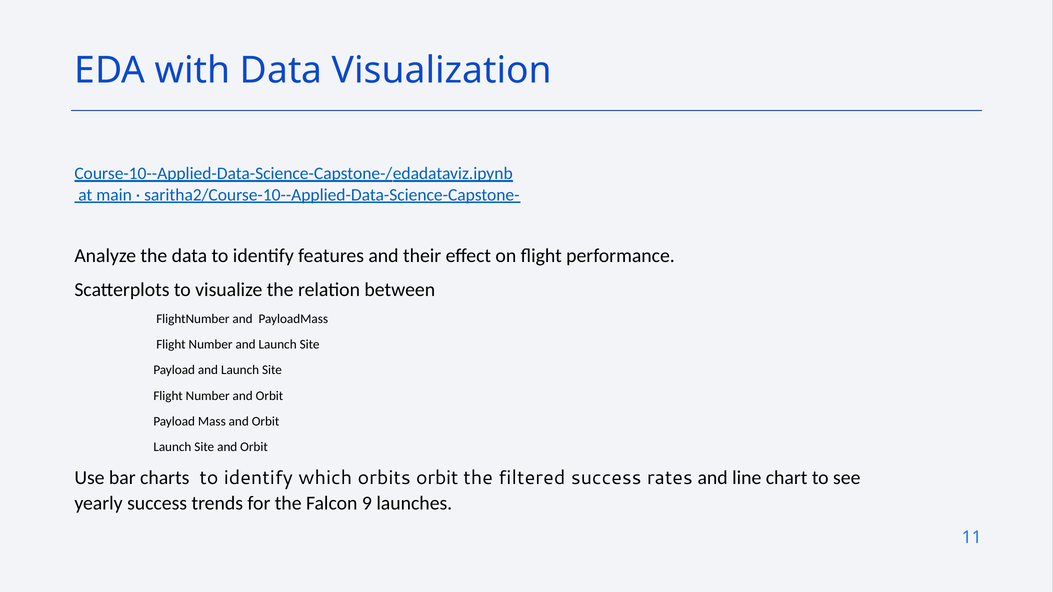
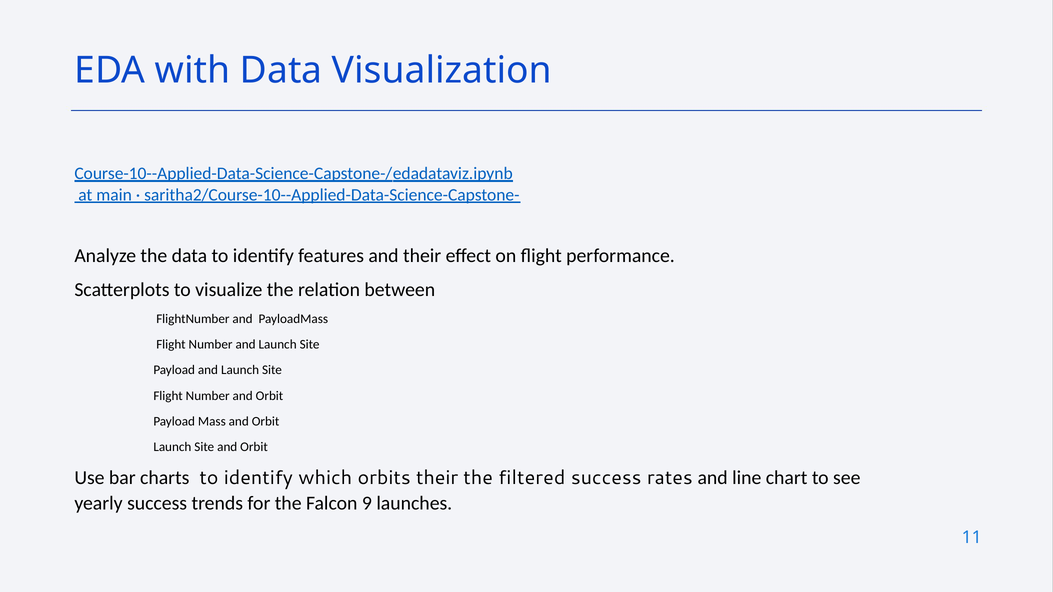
orbits orbit: orbit -> their (437, 478)
